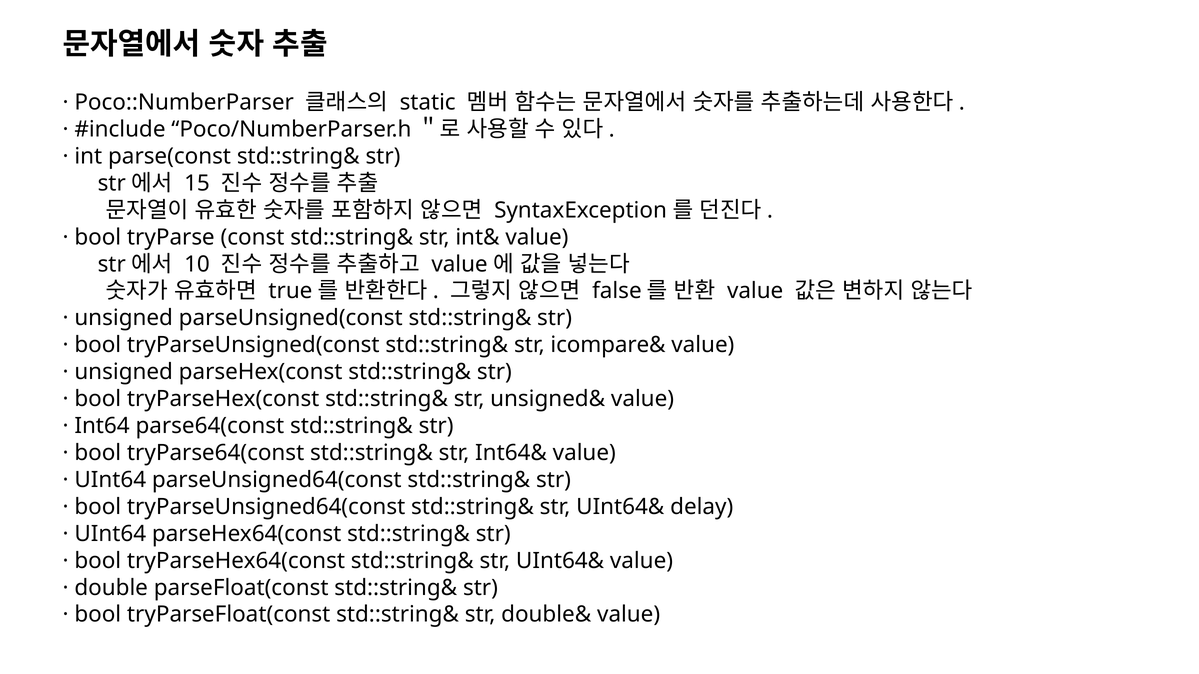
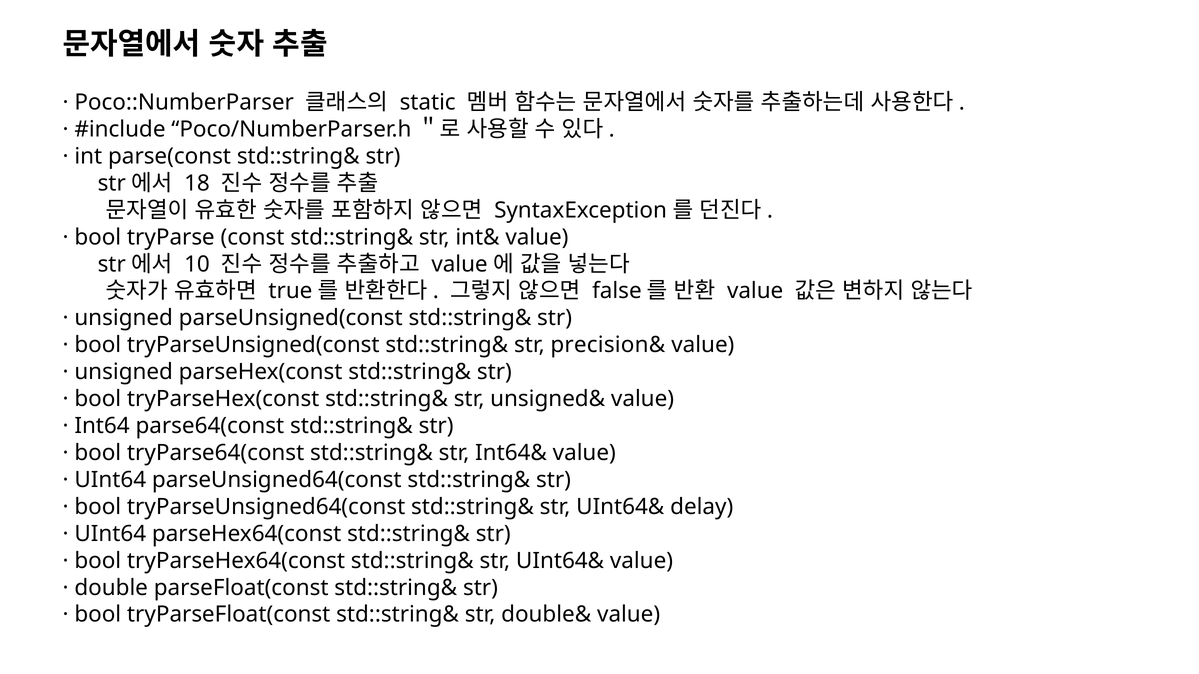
15: 15 -> 18 (197, 183)
icompare&: icompare& -> precision& (608, 345)
